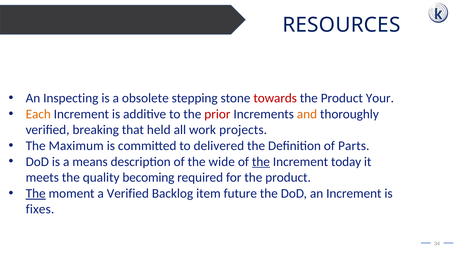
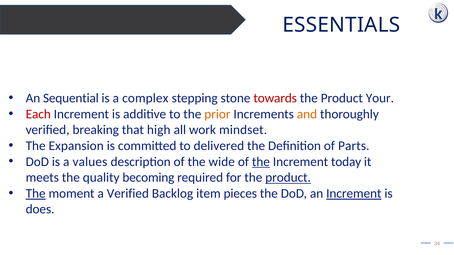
RESOURCES: RESOURCES -> ESSENTIALS (341, 25)
Inspecting: Inspecting -> Sequential (71, 98)
obsolete: obsolete -> complex (145, 98)
Each colour: orange -> red (38, 114)
prior colour: red -> orange (217, 114)
held: held -> high (159, 130)
projects: projects -> mindset (243, 130)
Maximum: Maximum -> Expansion (76, 146)
means: means -> values (90, 162)
product underline: none -> present (288, 178)
future: future -> pieces (240, 194)
Increment underline: none -> present (354, 194)
fixes: fixes -> does (40, 210)
